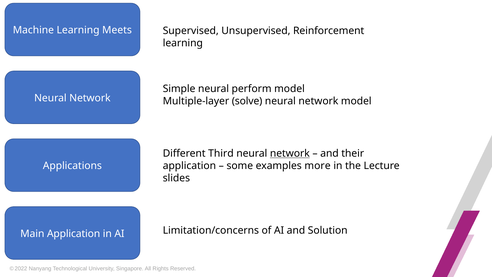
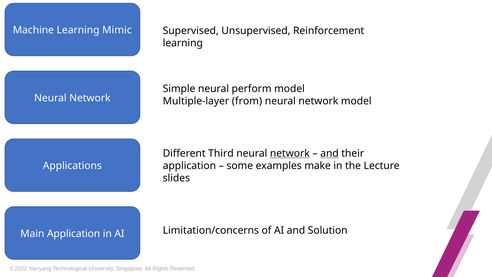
Meets: Meets -> Mimic (117, 30)
solve: solve -> from (247, 101)
and underline: none -> present (329, 153)
more: more -> make (318, 166)
